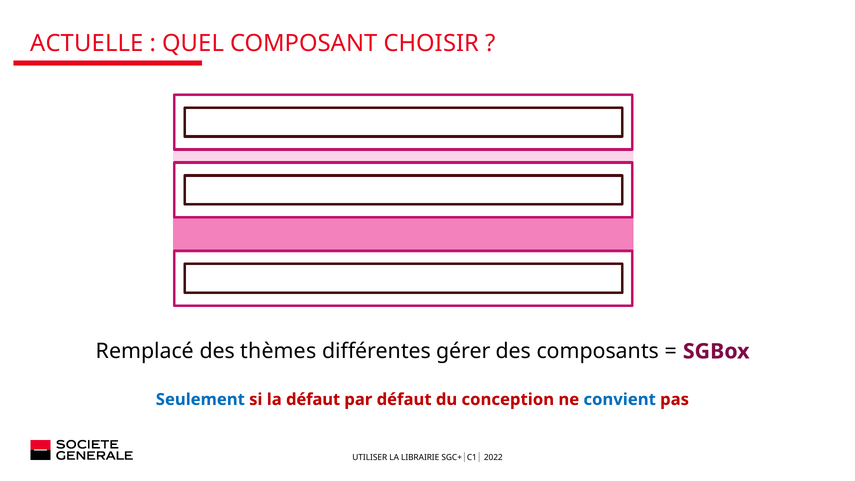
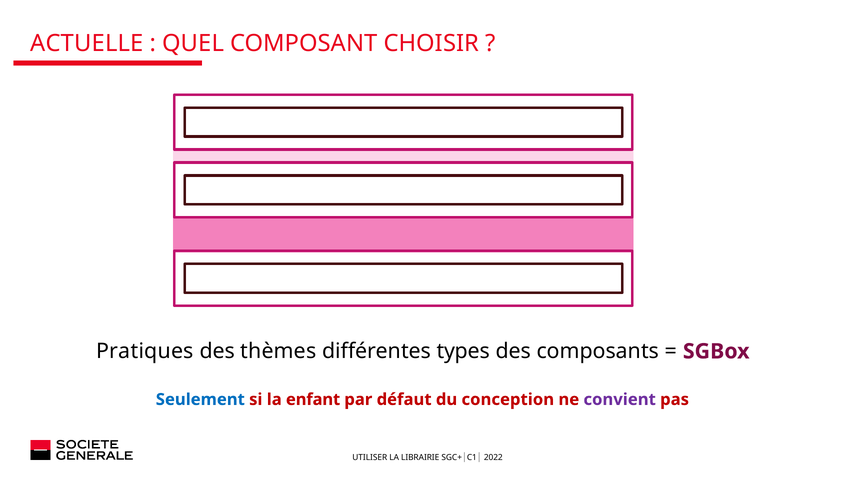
Remplacé: Remplacé -> Pratiques (145, 351)
gérer: gérer -> types (463, 351)
la défaut: défaut -> enfant (313, 399)
convient colour: blue -> purple (620, 399)
